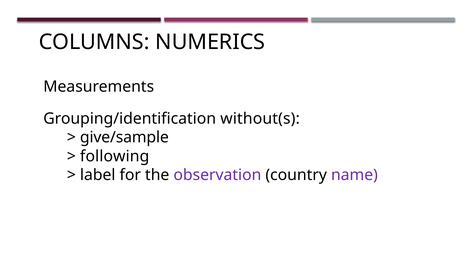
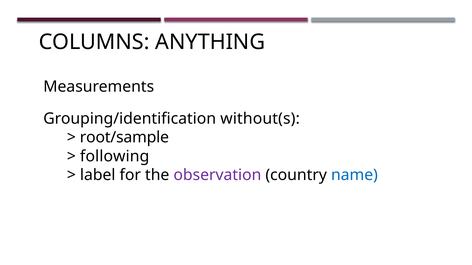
NUMERICS: NUMERICS -> ANYTHING (210, 42)
give/sample: give/sample -> root/sample (124, 138)
name colour: purple -> blue (354, 175)
